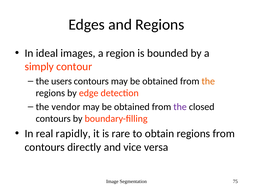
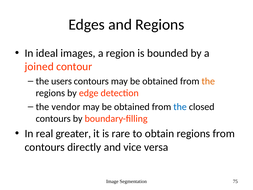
simply: simply -> joined (39, 67)
the colour: purple -> blue (180, 107)
rapidly: rapidly -> greater (73, 133)
